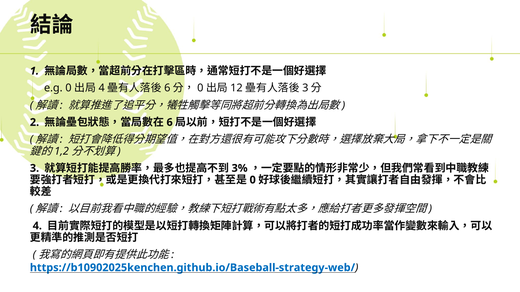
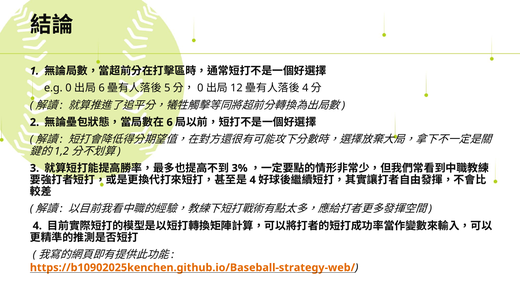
4: 4 -> 6 (102, 88)
6: 6 -> 5 (167, 88)
3: 3 -> 4 (305, 88)
0: 0 -> 4 (253, 180)
https://b10902025kenchen.github.io/Baseball-strategy-web/ colour: blue -> orange (192, 268)
